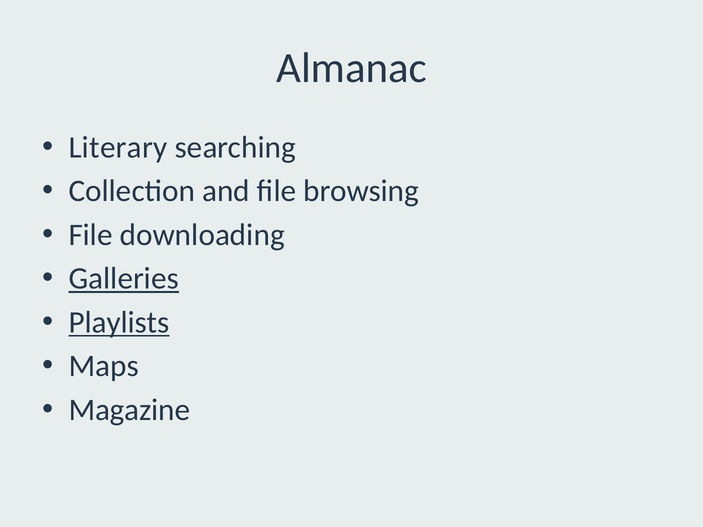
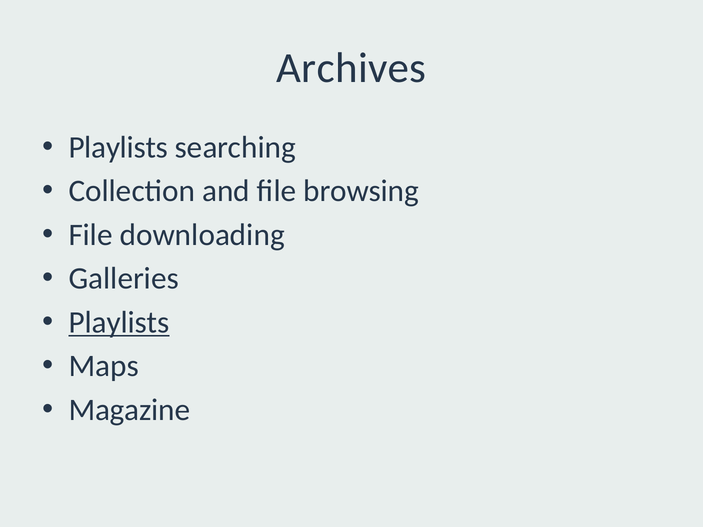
Almanac: Almanac -> Archives (351, 68)
Literary: Literary -> Playlists (118, 147)
Galleries underline: present -> none (124, 279)
